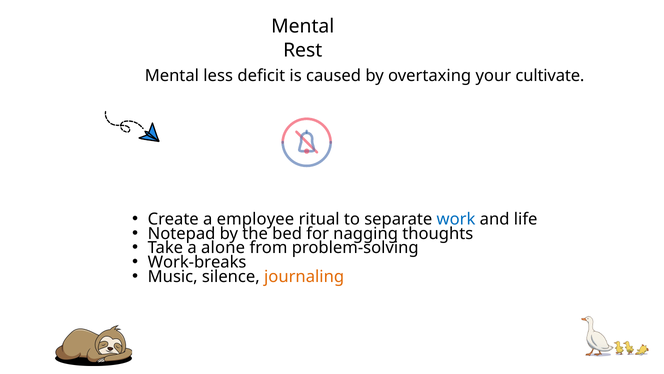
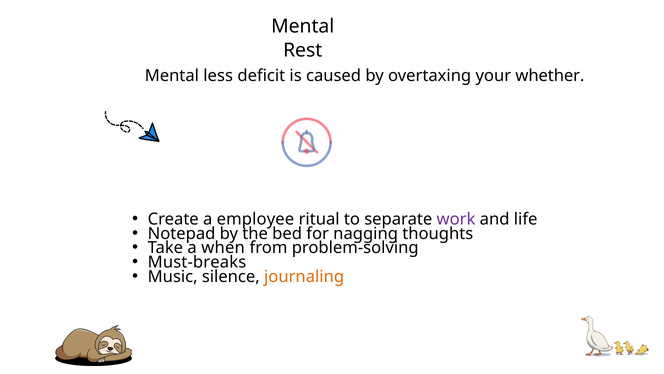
cultivate: cultivate -> whether (550, 76)
work colour: blue -> purple (456, 219)
alone: alone -> when (223, 248)
Work-breaks: Work-breaks -> Must-breaks (197, 262)
